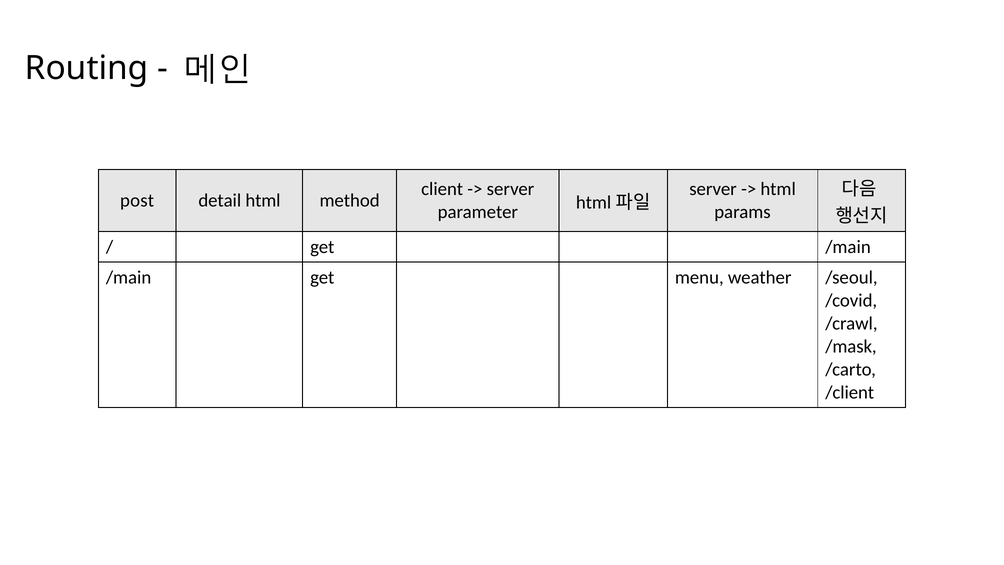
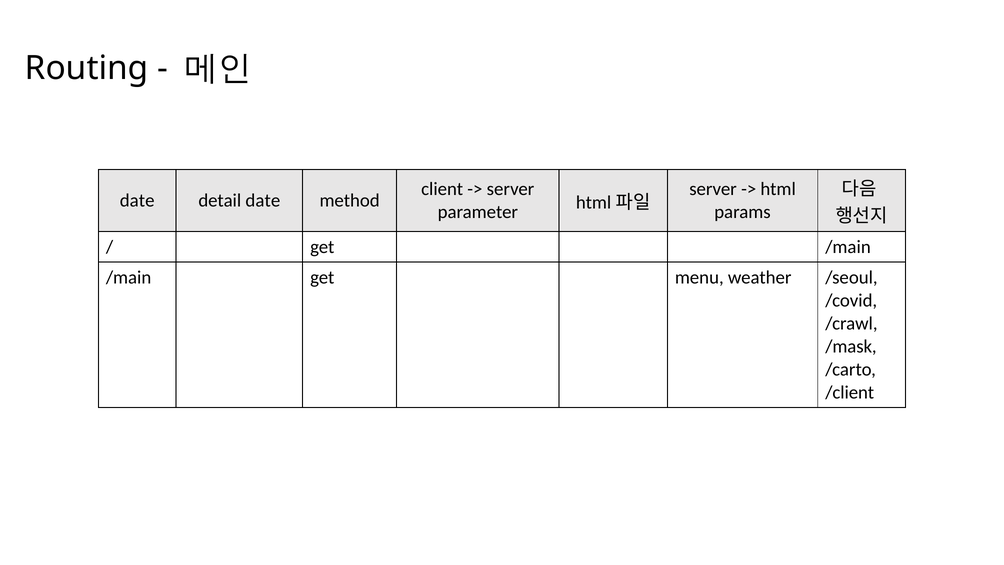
post: post -> date (137, 201)
detail html: html -> date (263, 201)
